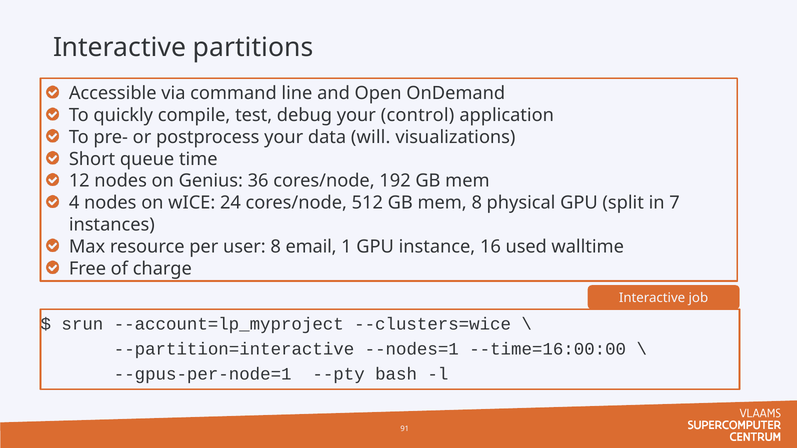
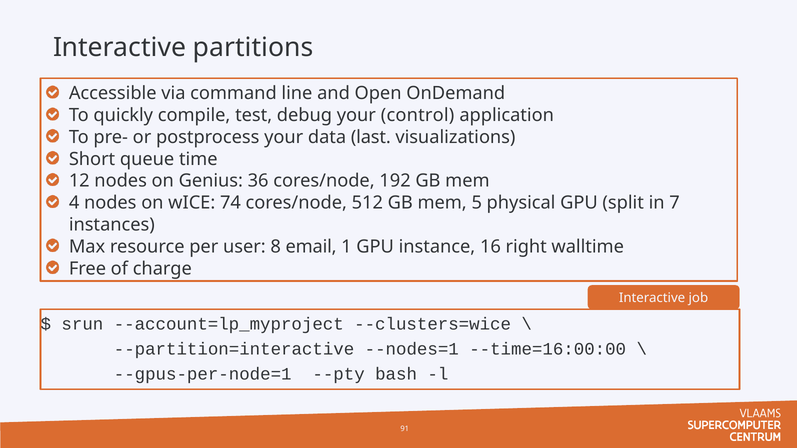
will: will -> last (371, 137)
24: 24 -> 74 (230, 203)
mem 8: 8 -> 5 (477, 203)
used: used -> right (526, 247)
